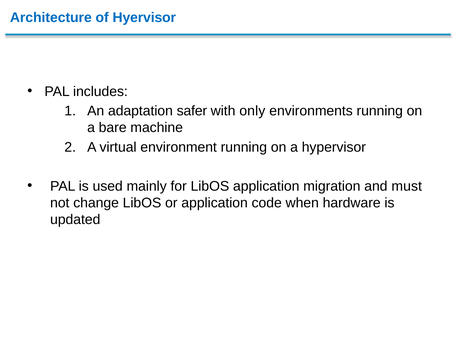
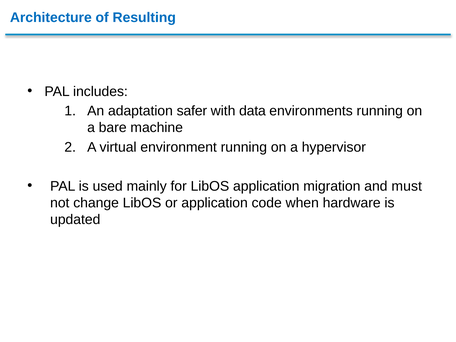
Hyervisor: Hyervisor -> Resulting (144, 17)
only: only -> data (252, 111)
